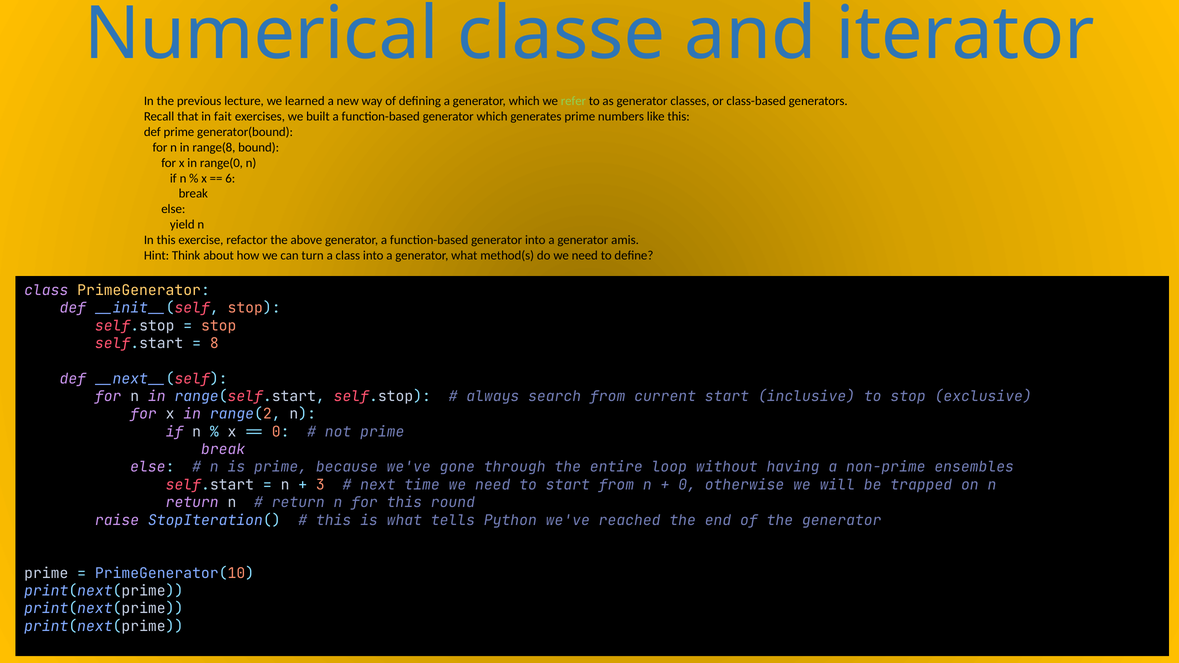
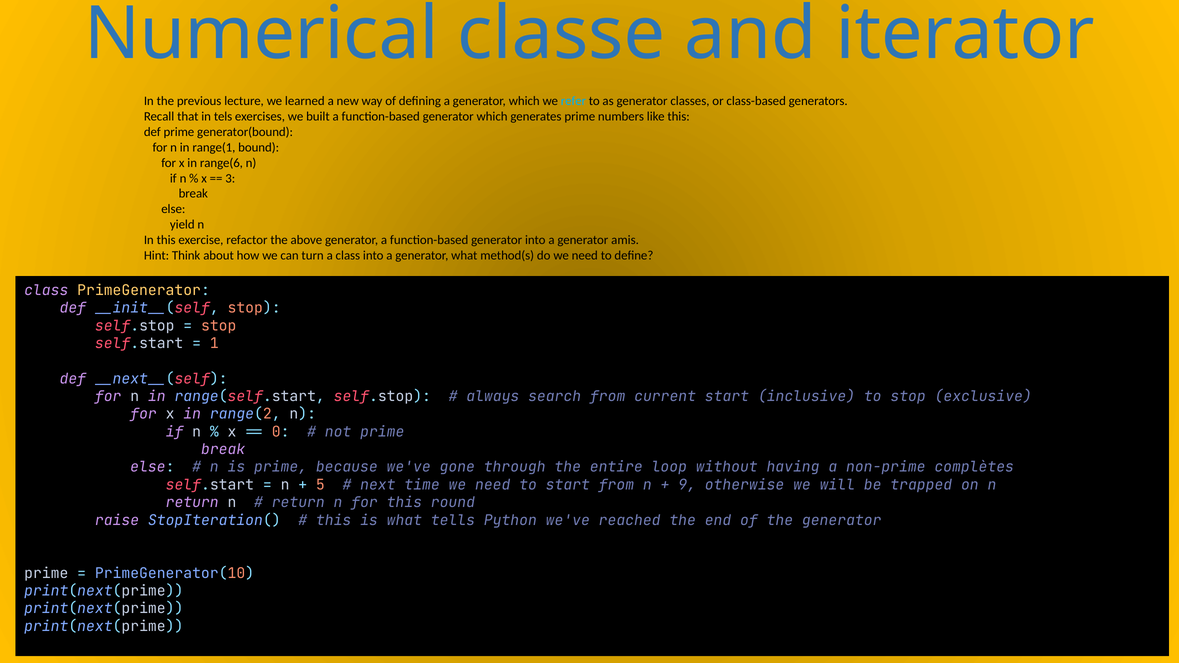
refer colour: light green -> light blue (573, 101)
fait: fait -> tels (223, 117)
range(8: range(8 -> range(1 (214, 147)
range(0: range(0 -> range(6 (221, 163)
6: 6 -> 3 (230, 178)
8: 8 -> 1 (214, 343)
ensembles: ensembles -> complètes (974, 467)
3: 3 -> 5 (320, 485)
0: 0 -> 9 (687, 485)
